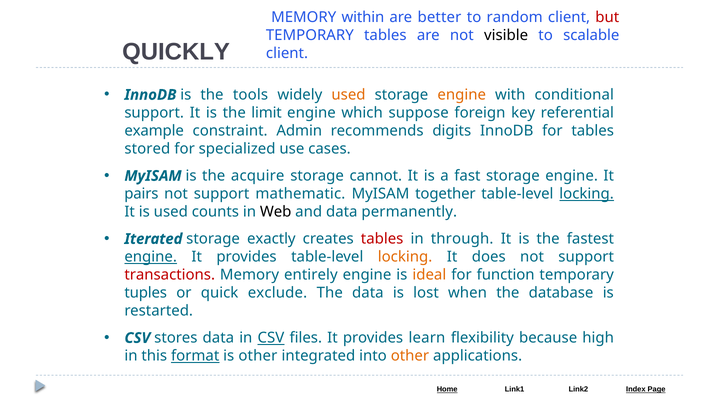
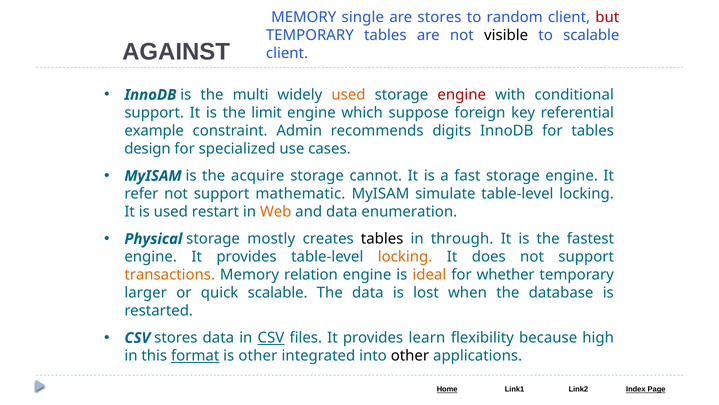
within: within -> single (363, 17)
are better: better -> stores (439, 17)
QUICKLY: QUICKLY -> AGAINST (176, 52)
tools: tools -> multi (251, 95)
engine colour: orange -> red (462, 95)
stored: stored -> design (147, 149)
pairs: pairs -> refer (141, 194)
together: together -> simulate (445, 194)
locking underline: present -> none (587, 194)
counts: counts -> restart (215, 212)
Web colour: black -> orange (276, 212)
permanently: permanently -> enumeration (409, 212)
Iterated: Iterated -> Physical (153, 239)
exactly: exactly -> mostly (271, 239)
tables colour: red -> black (382, 239)
engine underline: present -> none (151, 257)
transactions colour: red -> orange (170, 275)
entirely: entirely -> relation (311, 275)
function: function -> whether (506, 275)
tuples: tuples -> larger (146, 293)
quick exclude: exclude -> scalable (278, 293)
other colour: orange -> black (410, 355)
